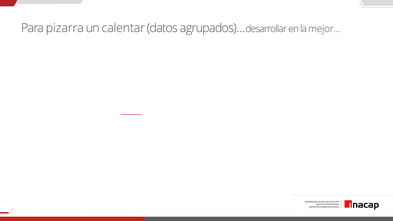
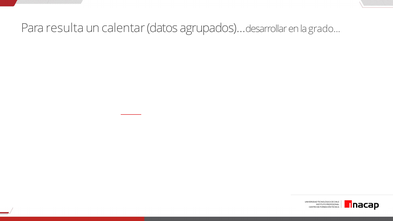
pizarra: pizarra -> resulta (65, 28)
mejor: mejor -> grado (324, 29)
